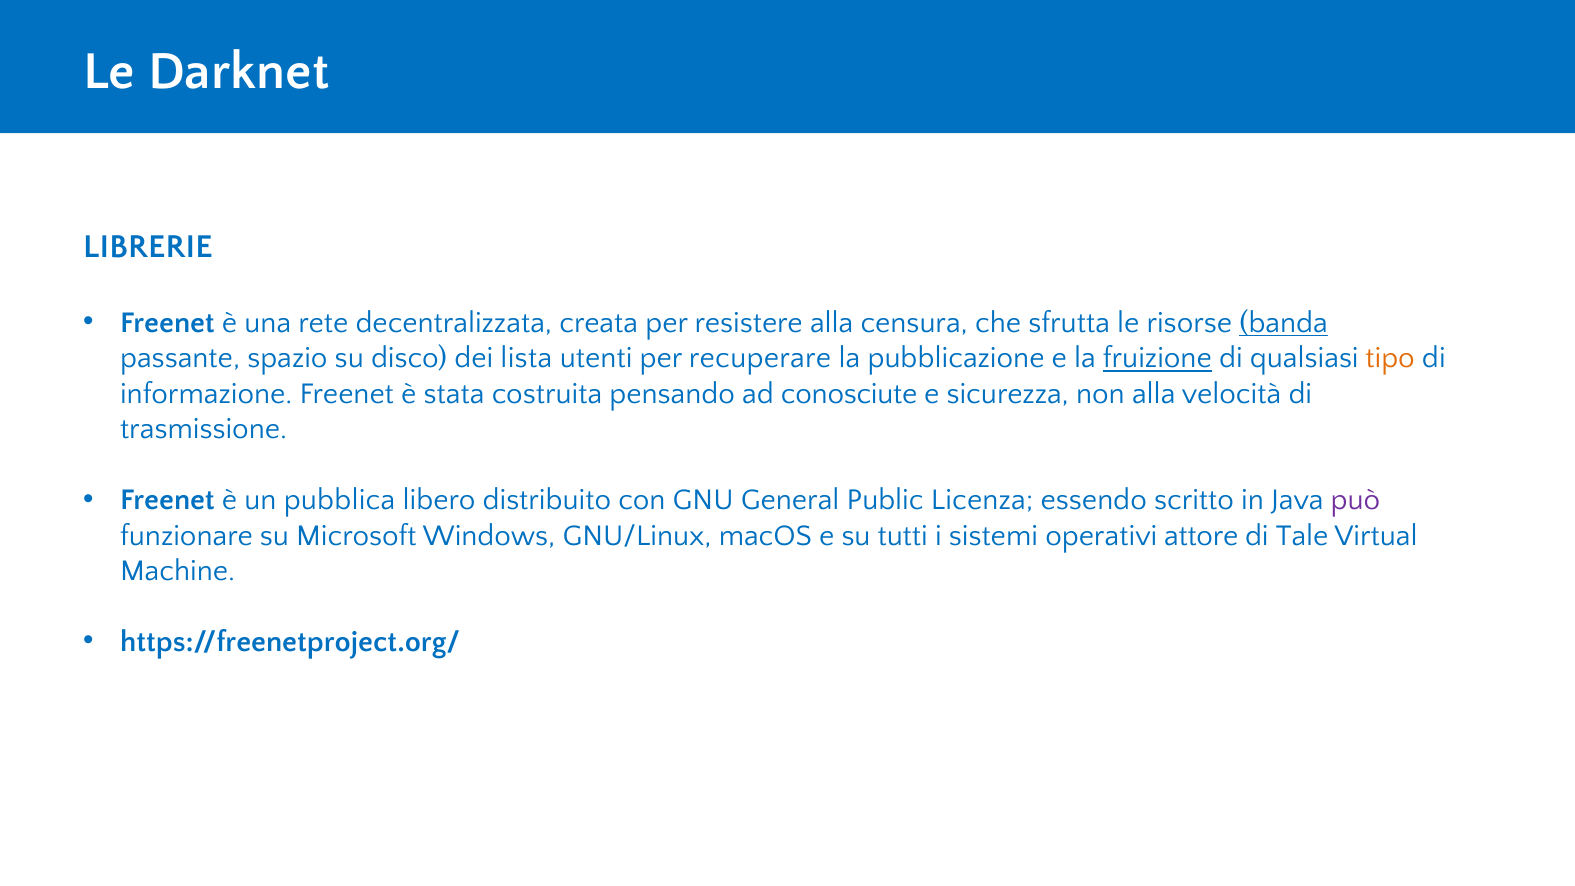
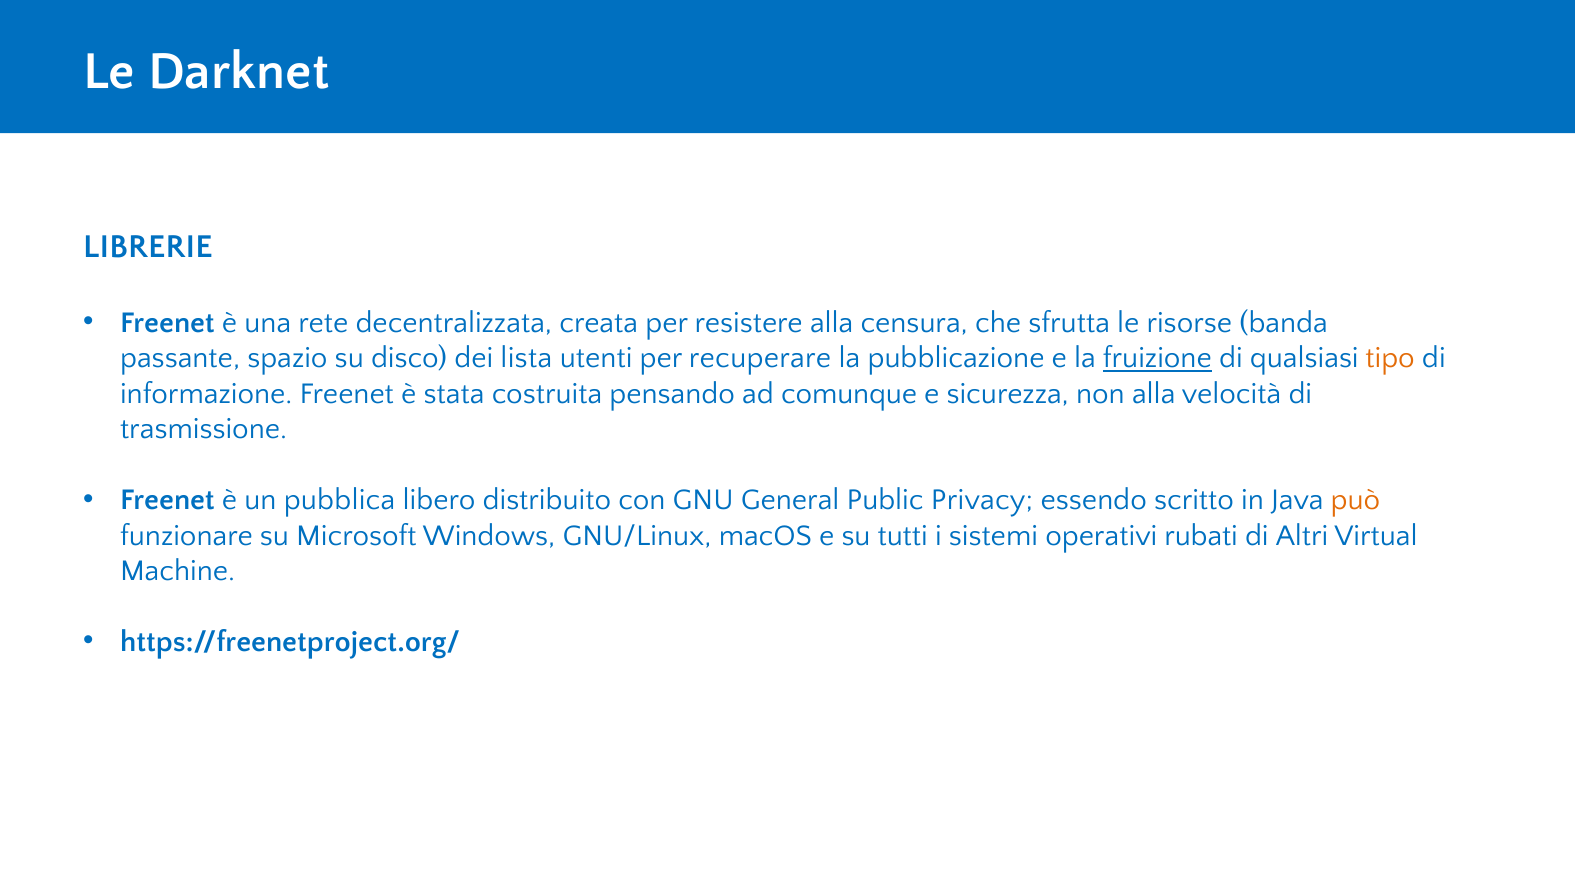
banda underline: present -> none (1284, 323)
conosciute: conosciute -> comunque (849, 394)
Licenza: Licenza -> Privacy (982, 500)
può colour: purple -> orange (1355, 500)
attore: attore -> rubati (1201, 535)
Tale: Tale -> Altri (1302, 535)
